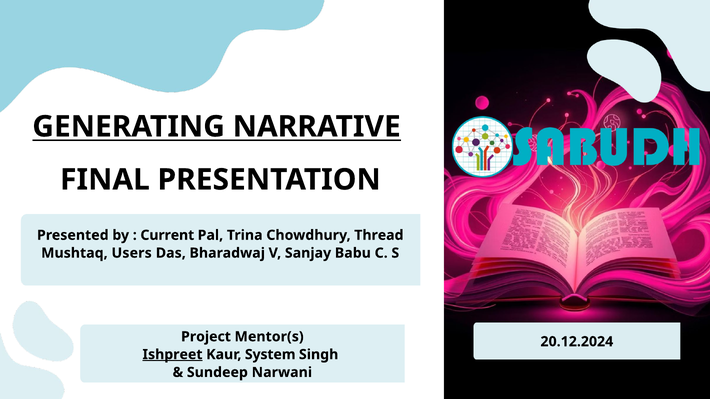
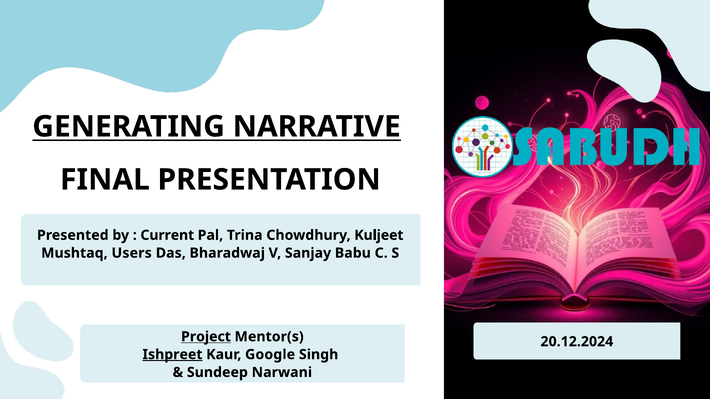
Thread: Thread -> Kuljeet (379, 235)
Project underline: none -> present (206, 337)
System: System -> Google (270, 355)
